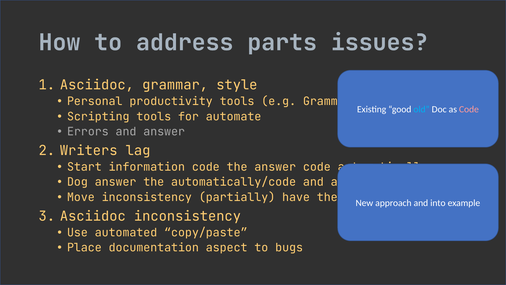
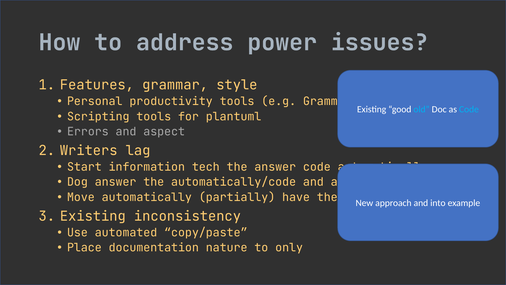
parts: parts -> power (282, 43)
Asciidoc: Asciidoc -> Features (97, 85)
Code colour: pink -> light blue (469, 109)
for automate: automate -> plantuml (234, 116)
and answer: answer -> aspect (164, 132)
information code: code -> tech (206, 167)
Move inconsistency: inconsistency -> automatically (147, 197)
Asciidoc: Asciidoc -> Existing (93, 216)
aspect: aspect -> nature (227, 247)
bugs: bugs -> only (289, 247)
